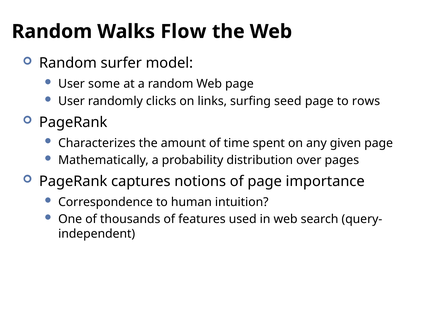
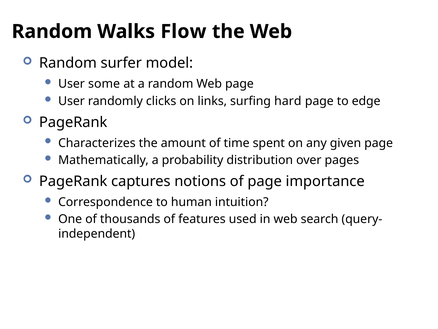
seed: seed -> hard (288, 101)
rows: rows -> edge (366, 101)
